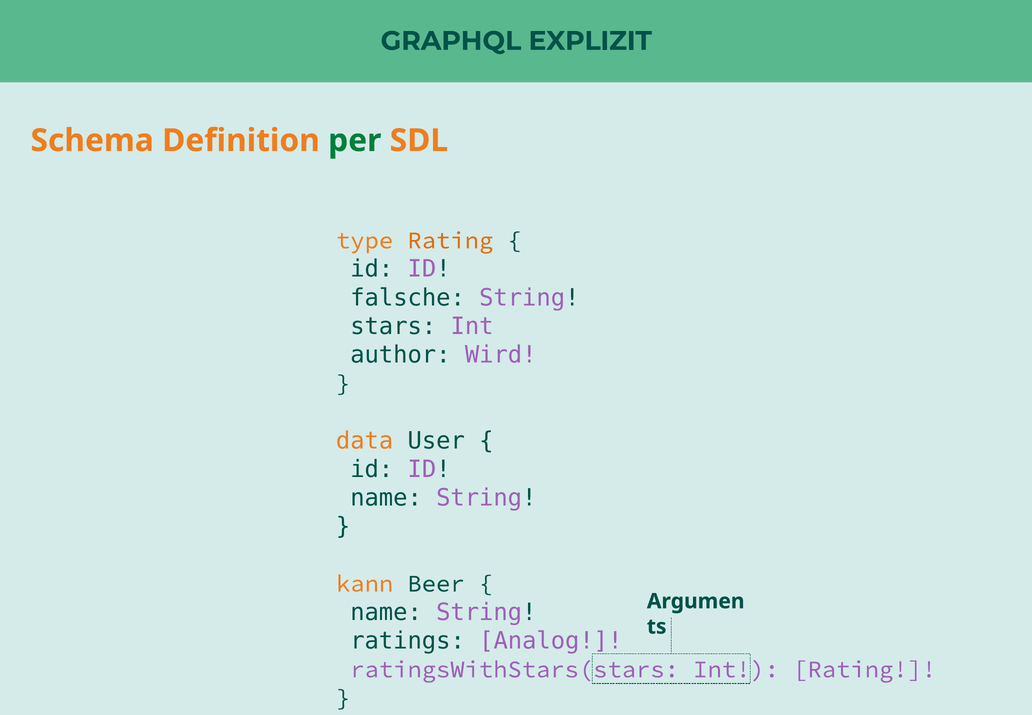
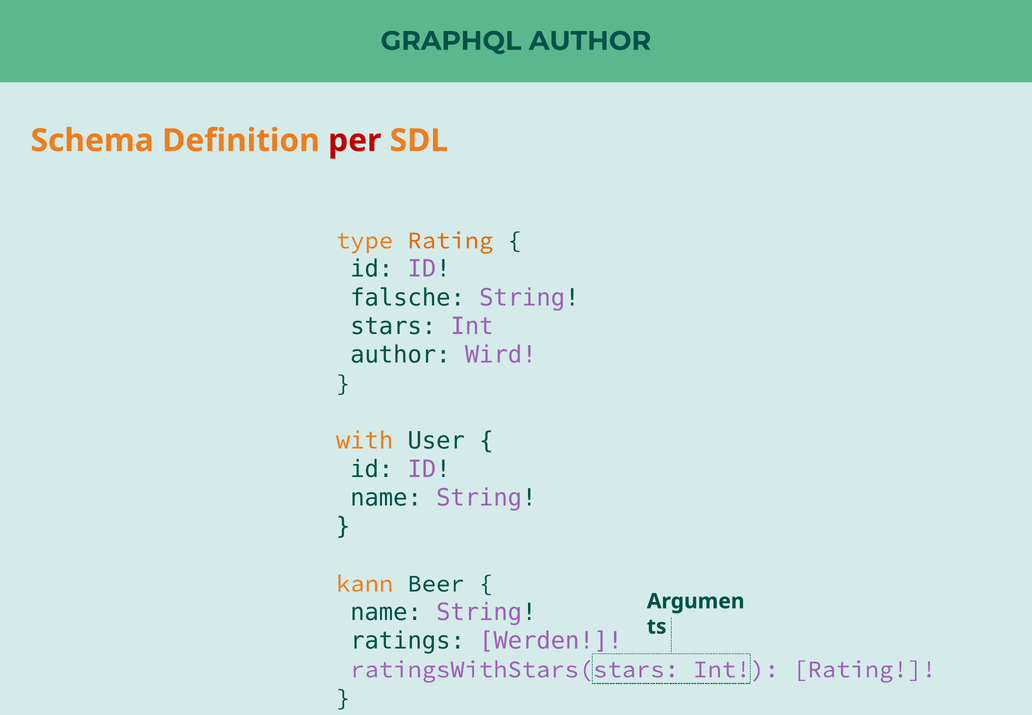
GRAPHQL EXPLIZIT: EXPLIZIT -> AUTHOR (590, 41)
per colour: green -> red (355, 140)
data: data -> with (365, 440)
Analog: Analog -> Werden (551, 640)
